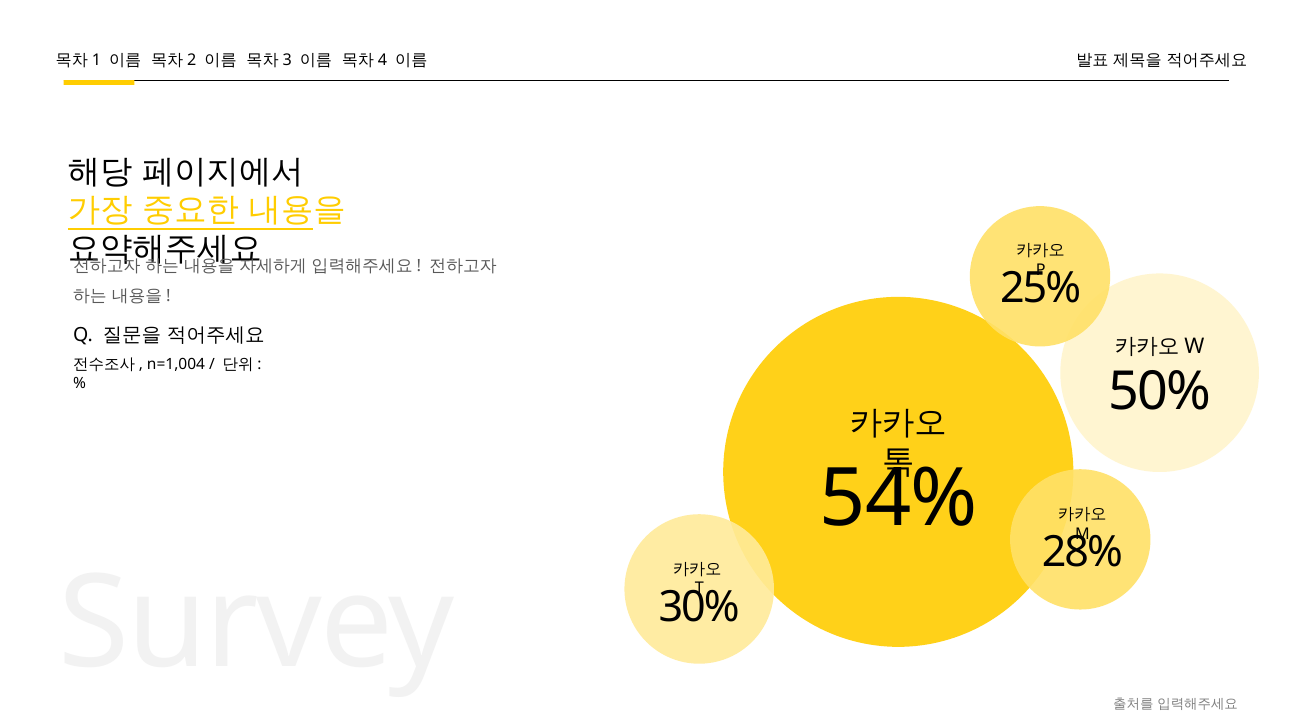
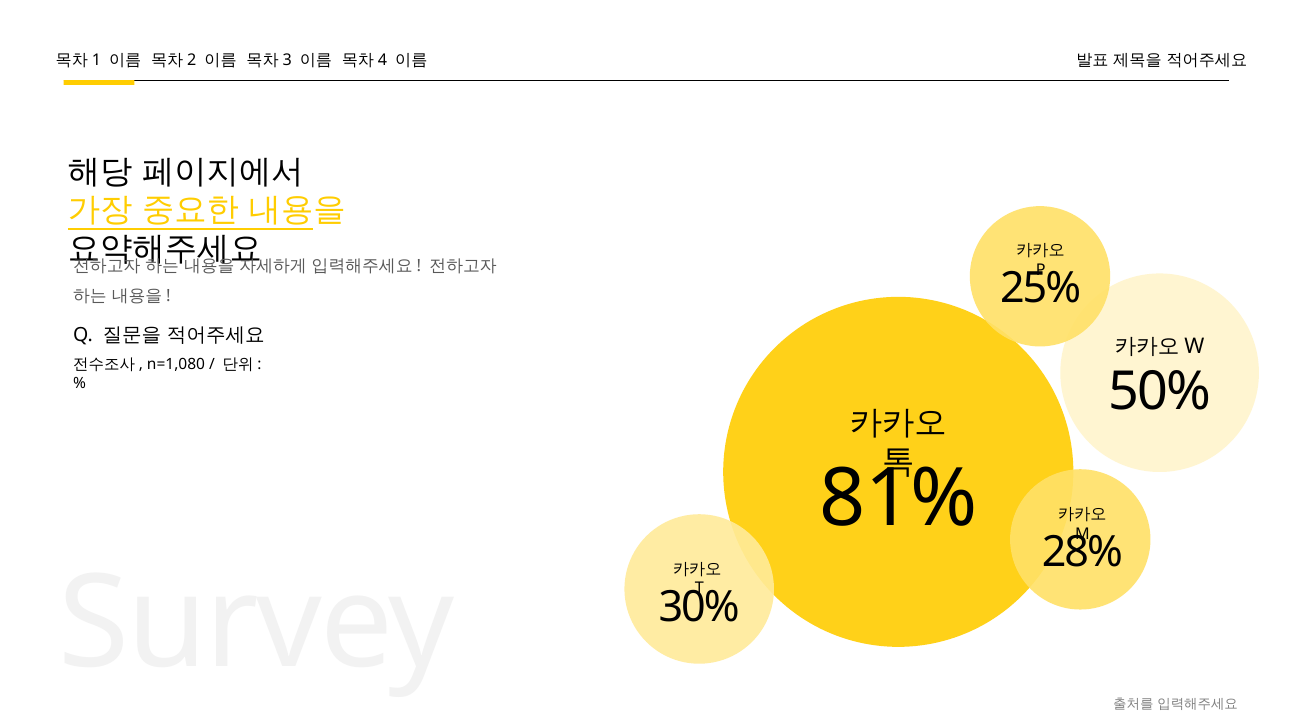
n=1,004: n=1,004 -> n=1,080 (176, 365)
54%: 54% -> 81% (899, 499)
